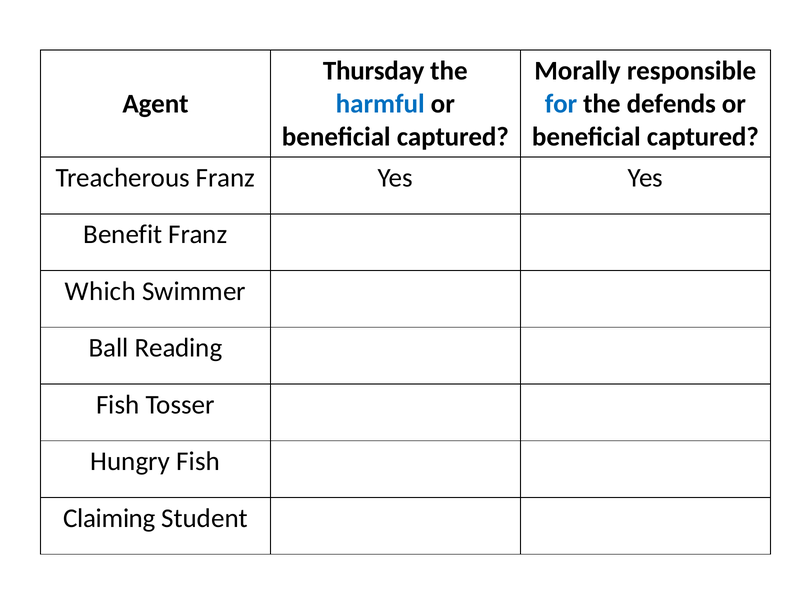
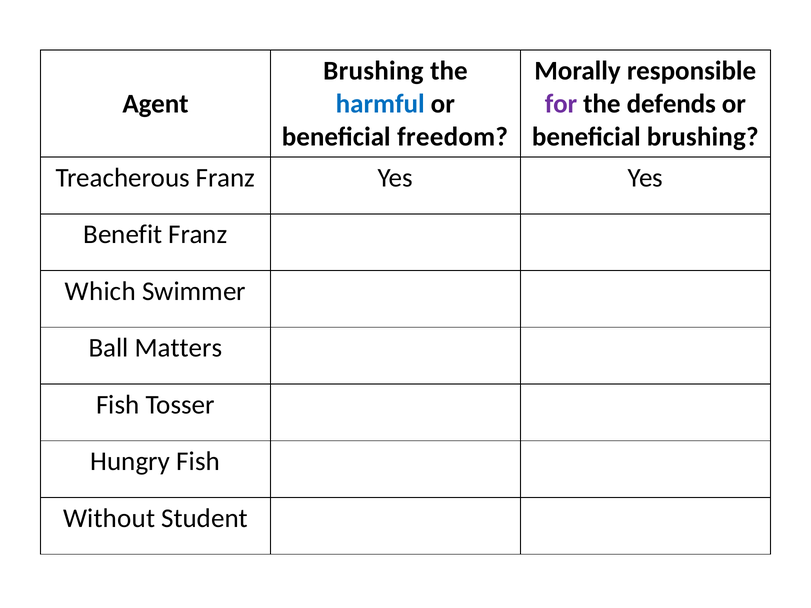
Thursday: Thursday -> Brushing (373, 71)
for colour: blue -> purple (561, 104)
captured: captured -> freedom (453, 137)
captured: captured -> brushing (703, 137)
Reading: Reading -> Matters (178, 348)
Claiming: Claiming -> Without (109, 519)
